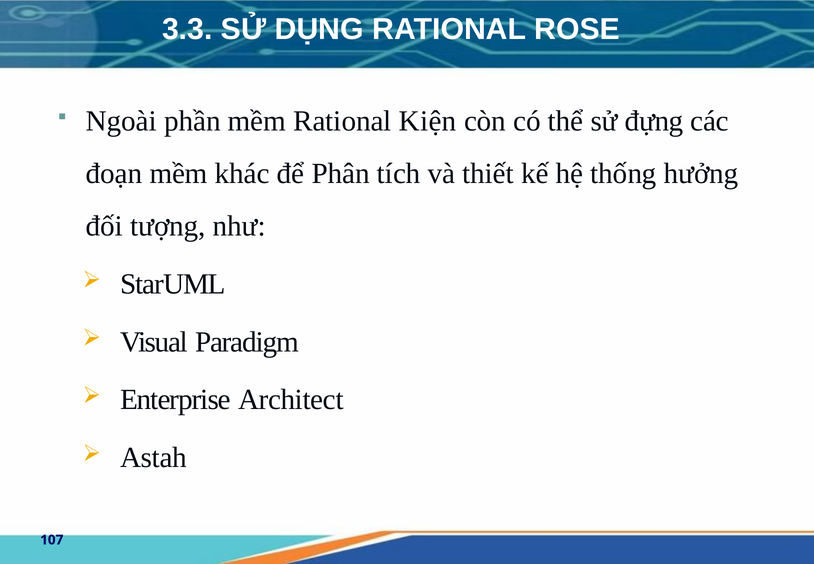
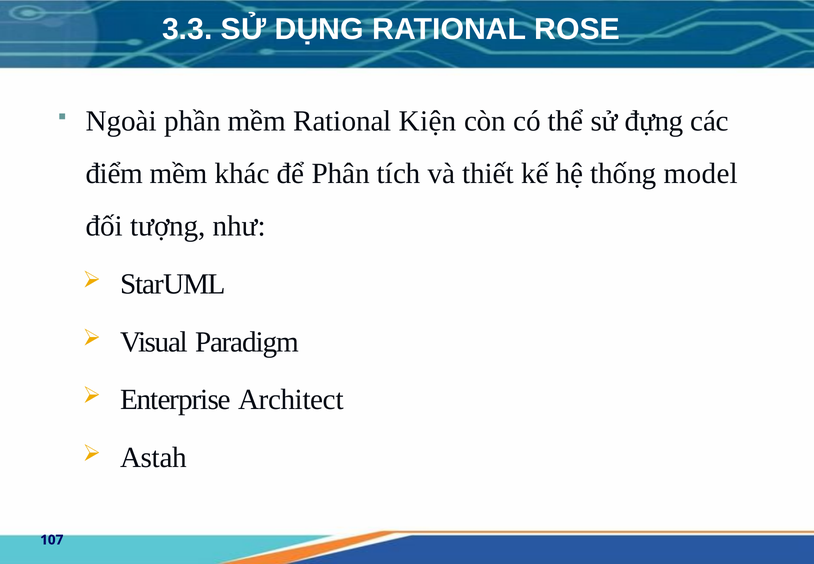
đoạn: đoạn -> điểm (114, 173)
hưởng: hưởng -> model (701, 173)
